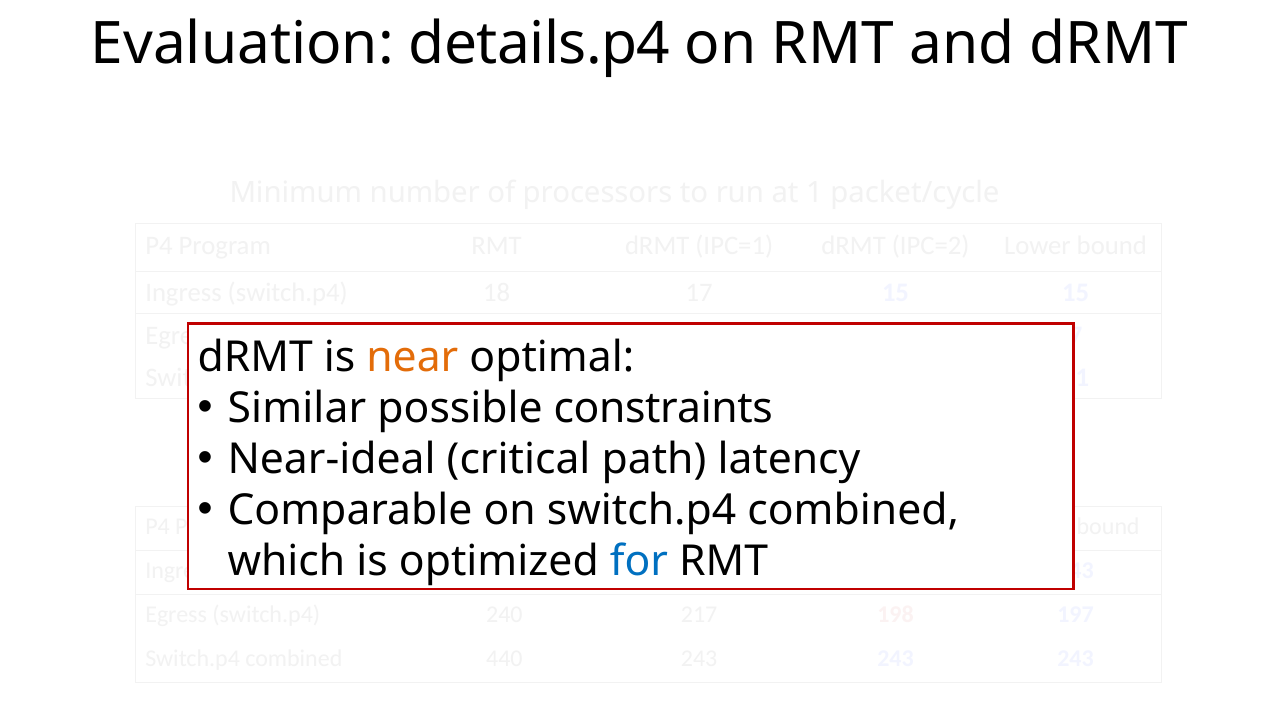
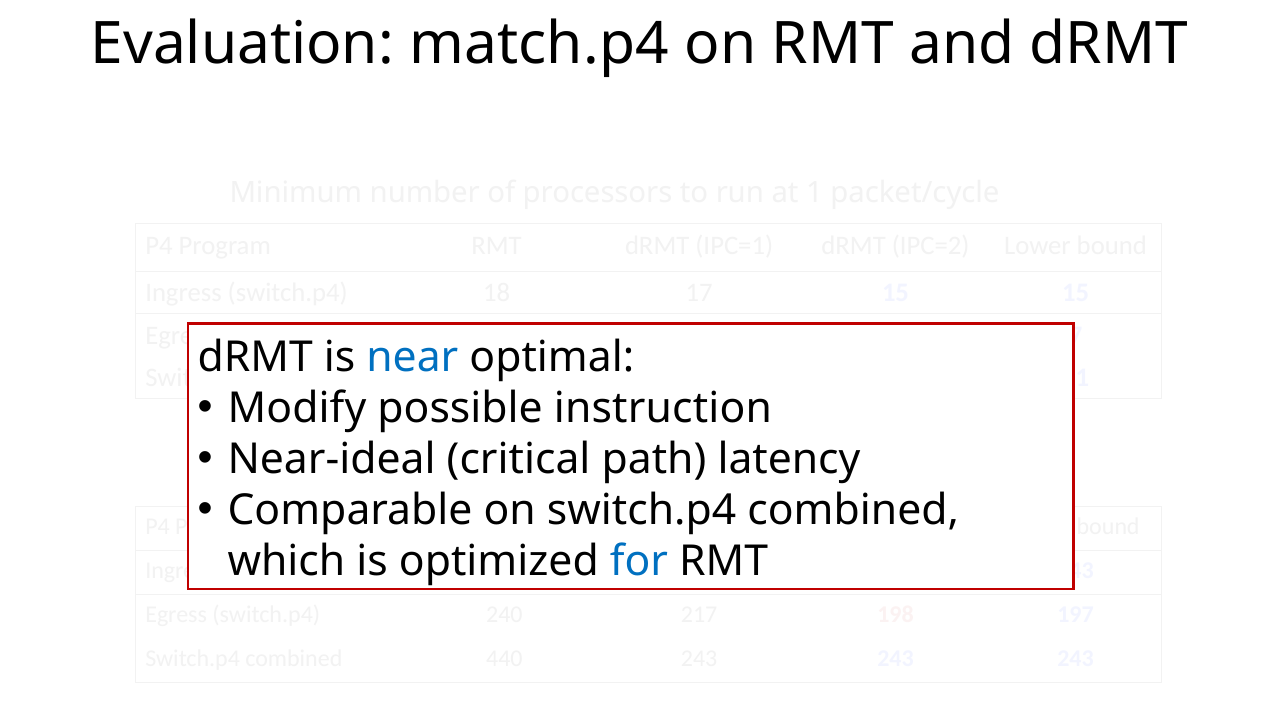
details.p4: details.p4 -> match.p4 (539, 44)
near colour: orange -> blue (412, 357)
Similar: Similar -> Modify (297, 408)
constraints: constraints -> instruction (663, 408)
